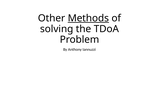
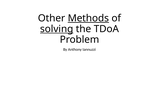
solving underline: none -> present (57, 29)
